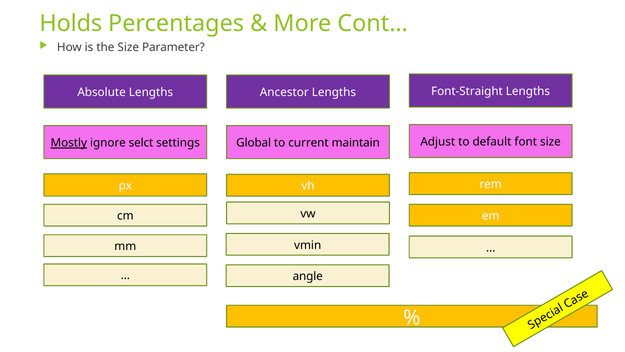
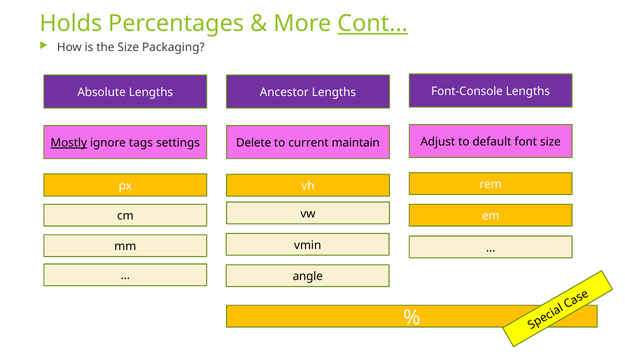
Cont… underline: none -> present (373, 24)
Parameter: Parameter -> Packaging (173, 47)
Font-Straight: Font-Straight -> Font-Console (467, 91)
selct: selct -> tags (141, 143)
Global: Global -> Delete (254, 143)
